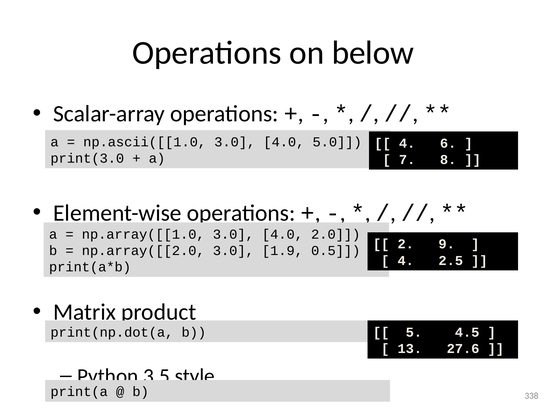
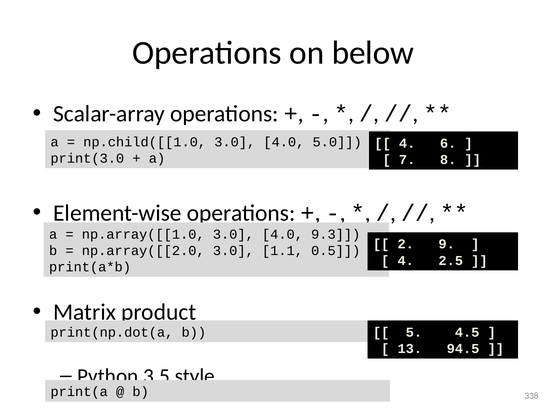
np.ascii([[1.0: np.ascii([[1.0 -> np.child([[1.0 (145, 142)
2.0: 2.0 -> 9.3 (336, 235)
1.9: 1.9 -> 1.1 (282, 251)
27.6: 27.6 -> 94.5 (463, 349)
